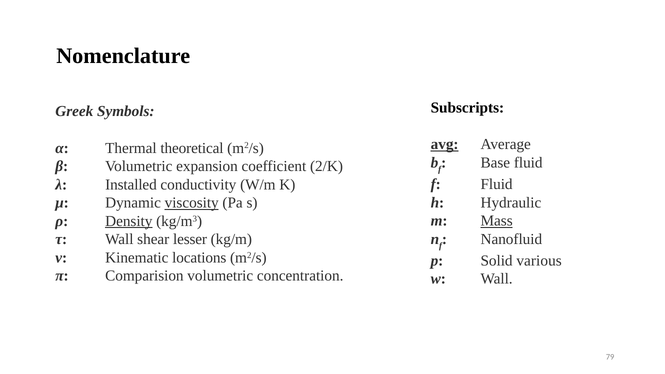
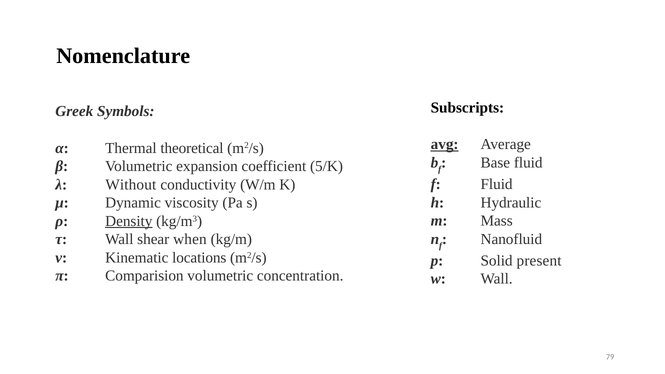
2/K: 2/K -> 5/K (327, 166)
Installed: Installed -> Without (131, 185)
viscosity underline: present -> none (192, 203)
Mass underline: present -> none (497, 221)
lesser: lesser -> when (190, 239)
various: various -> present (539, 261)
